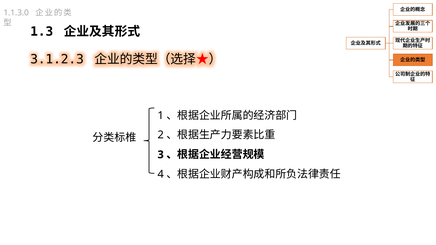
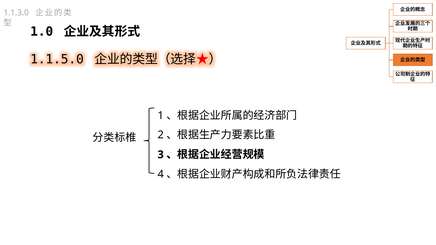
1.3: 1.3 -> 1.0 (42, 32)
3.1.2.3: 3.1.2.3 -> 1.1.5.0 (57, 59)
